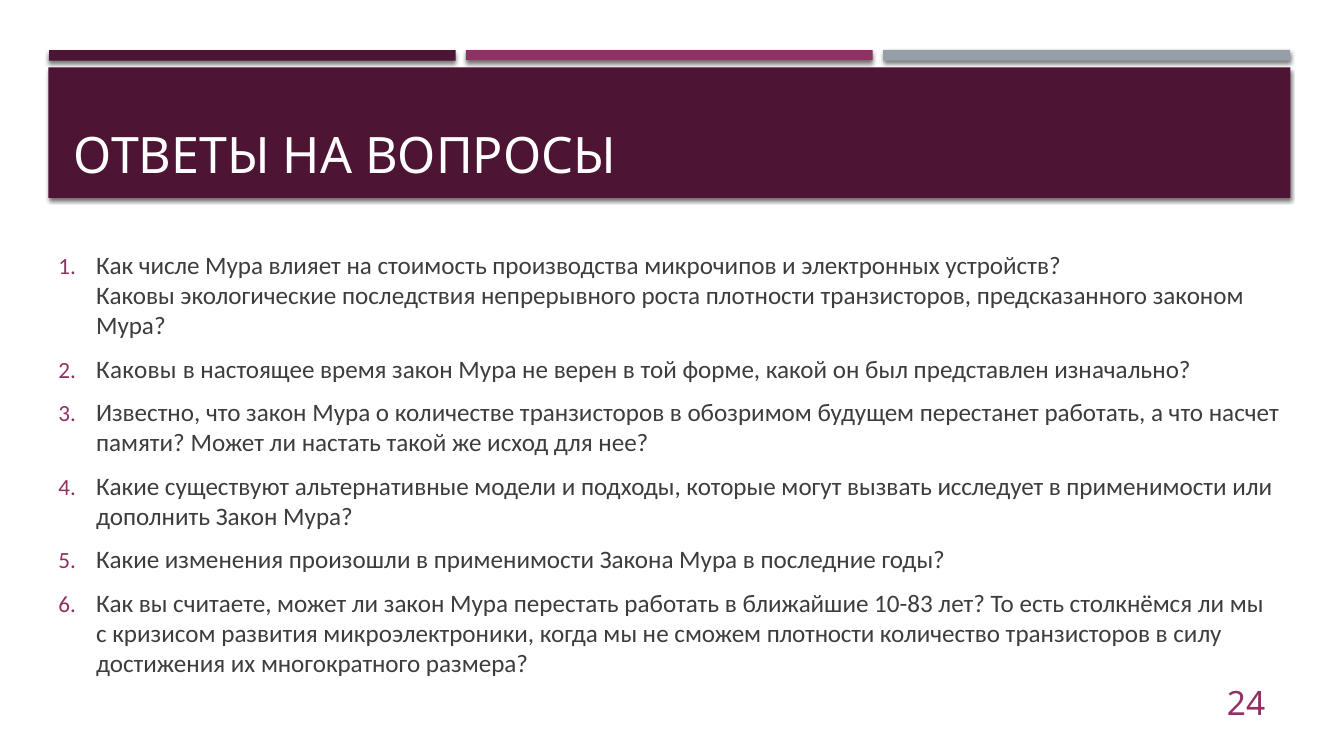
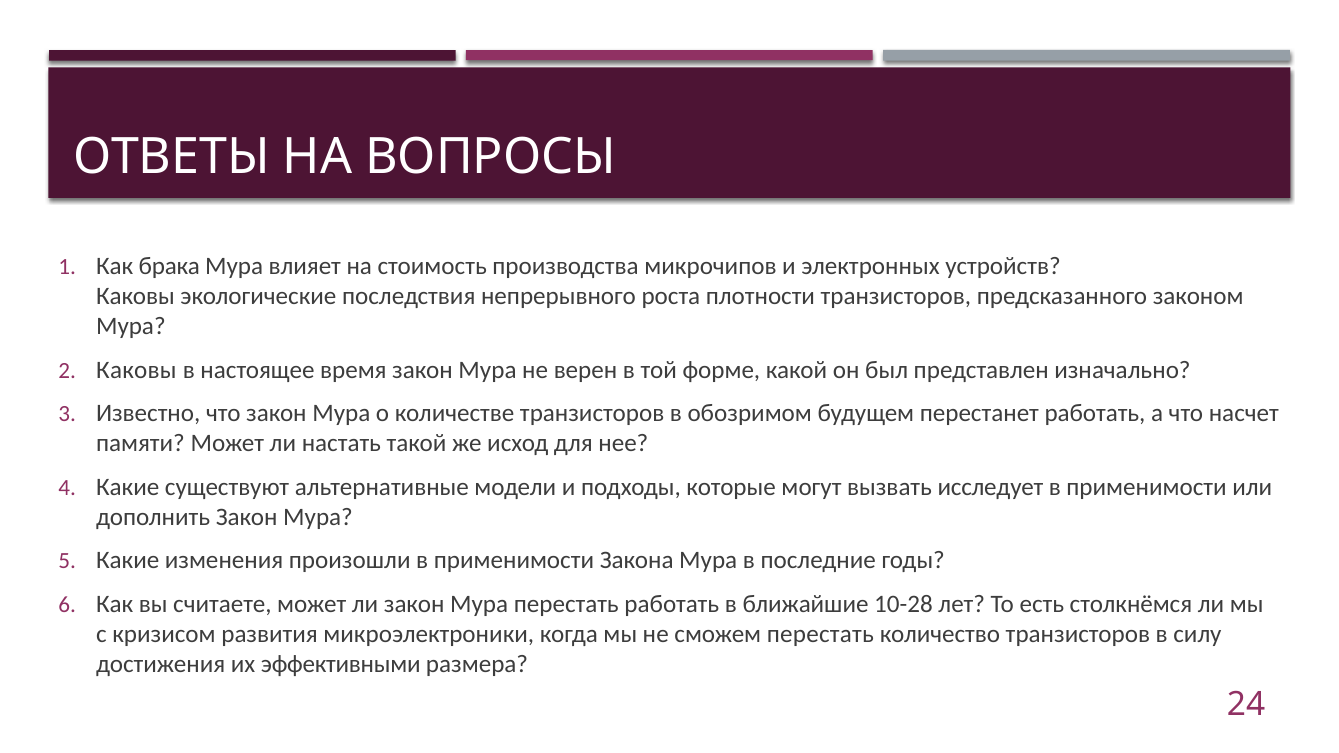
числе: числе -> брака (169, 266)
10-83: 10-83 -> 10-28 (903, 604)
сможем плотности: плотности -> перестать (820, 634)
многократного: многократного -> эффективными (341, 665)
